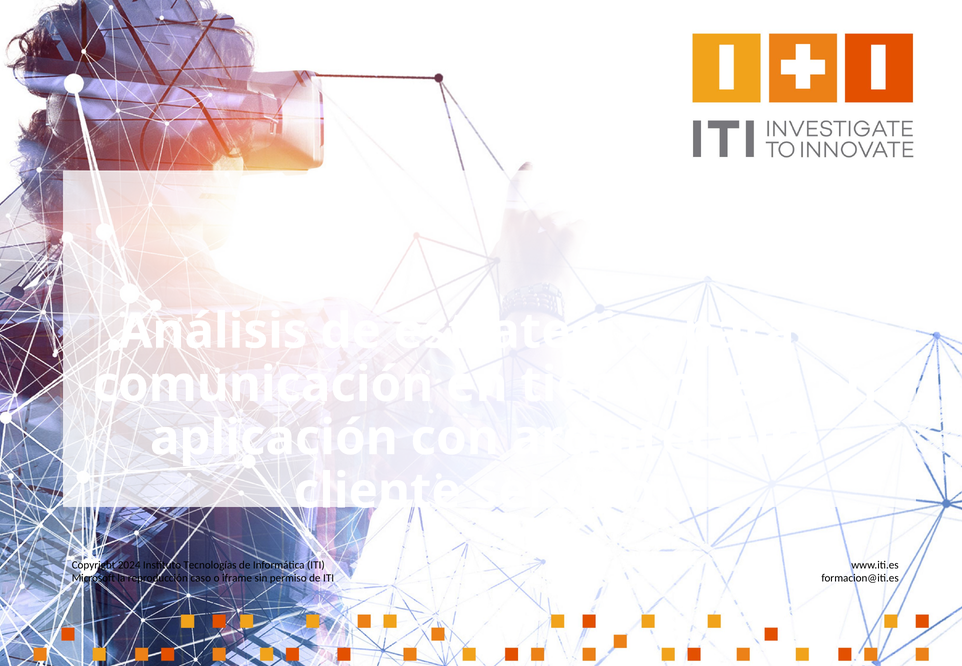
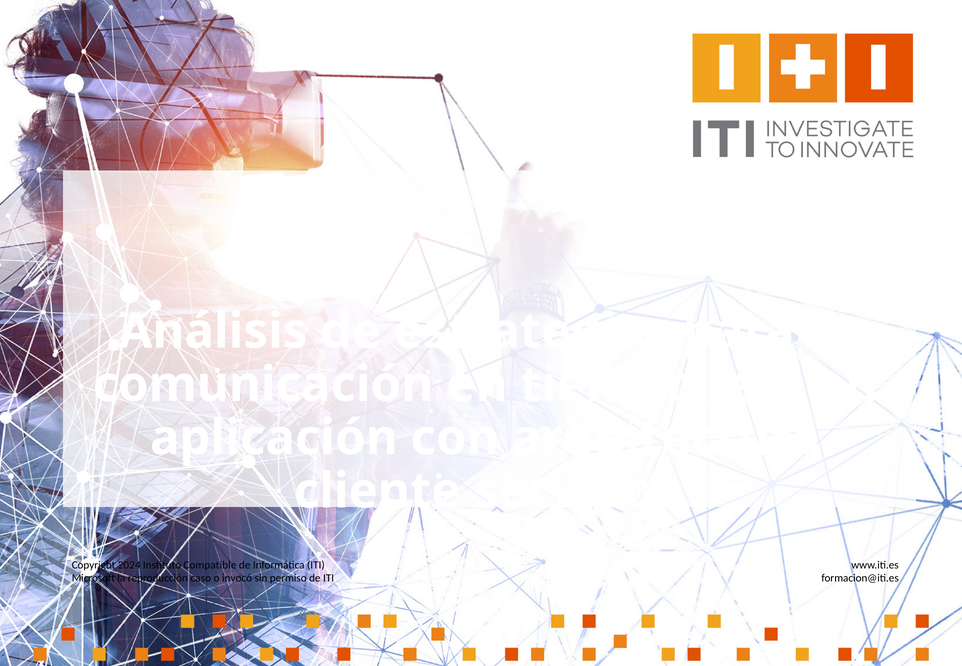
Tecnologías: Tecnologías -> Compatible (210, 565)
iframe: iframe -> invocó (237, 578)
